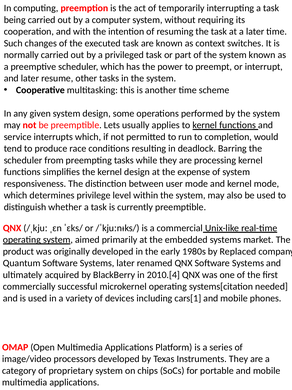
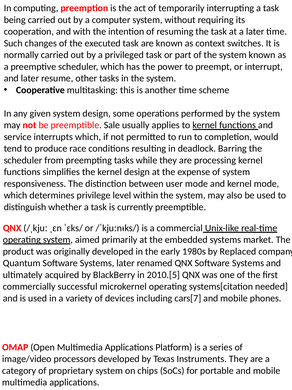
Lets: Lets -> Sale (112, 125)
2010.[4: 2010.[4 -> 2010.[5 (163, 274)
cars[1: cars[1 -> cars[7 (188, 298)
